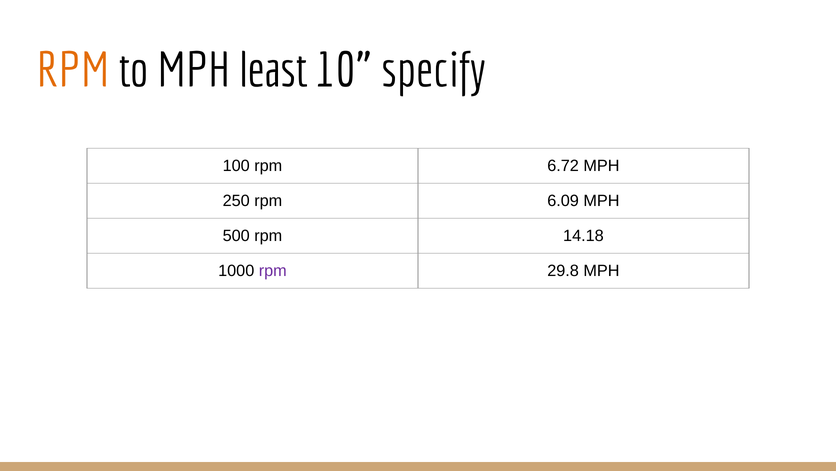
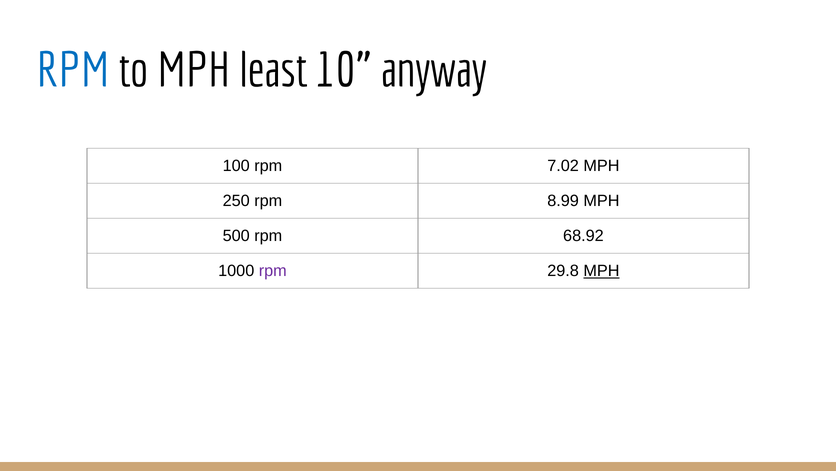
RPM colour: orange -> blue (73, 71)
specify: specify -> anyway (434, 71)
6.72: 6.72 -> 7.02 (563, 166)
6.09: 6.09 -> 8.99 (563, 201)
14.18: 14.18 -> 68.92 (583, 236)
MPH underline: none -> present (601, 271)
